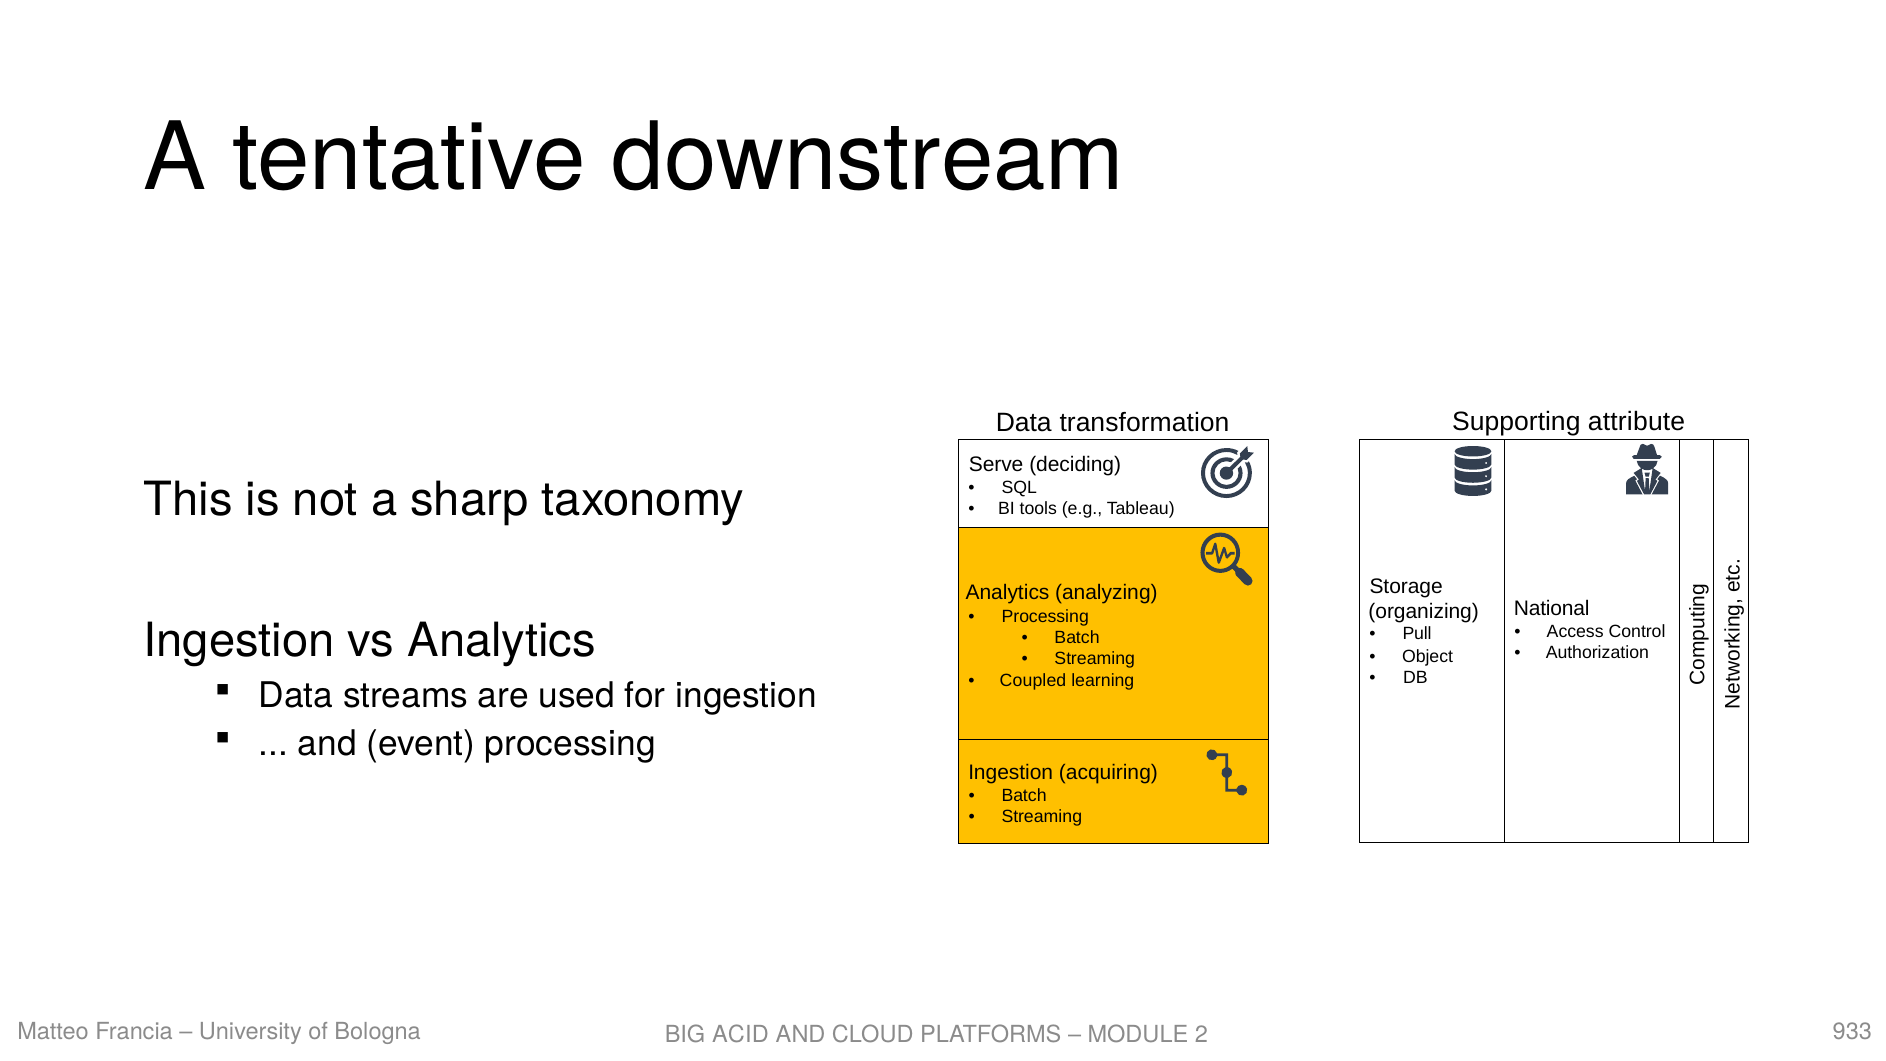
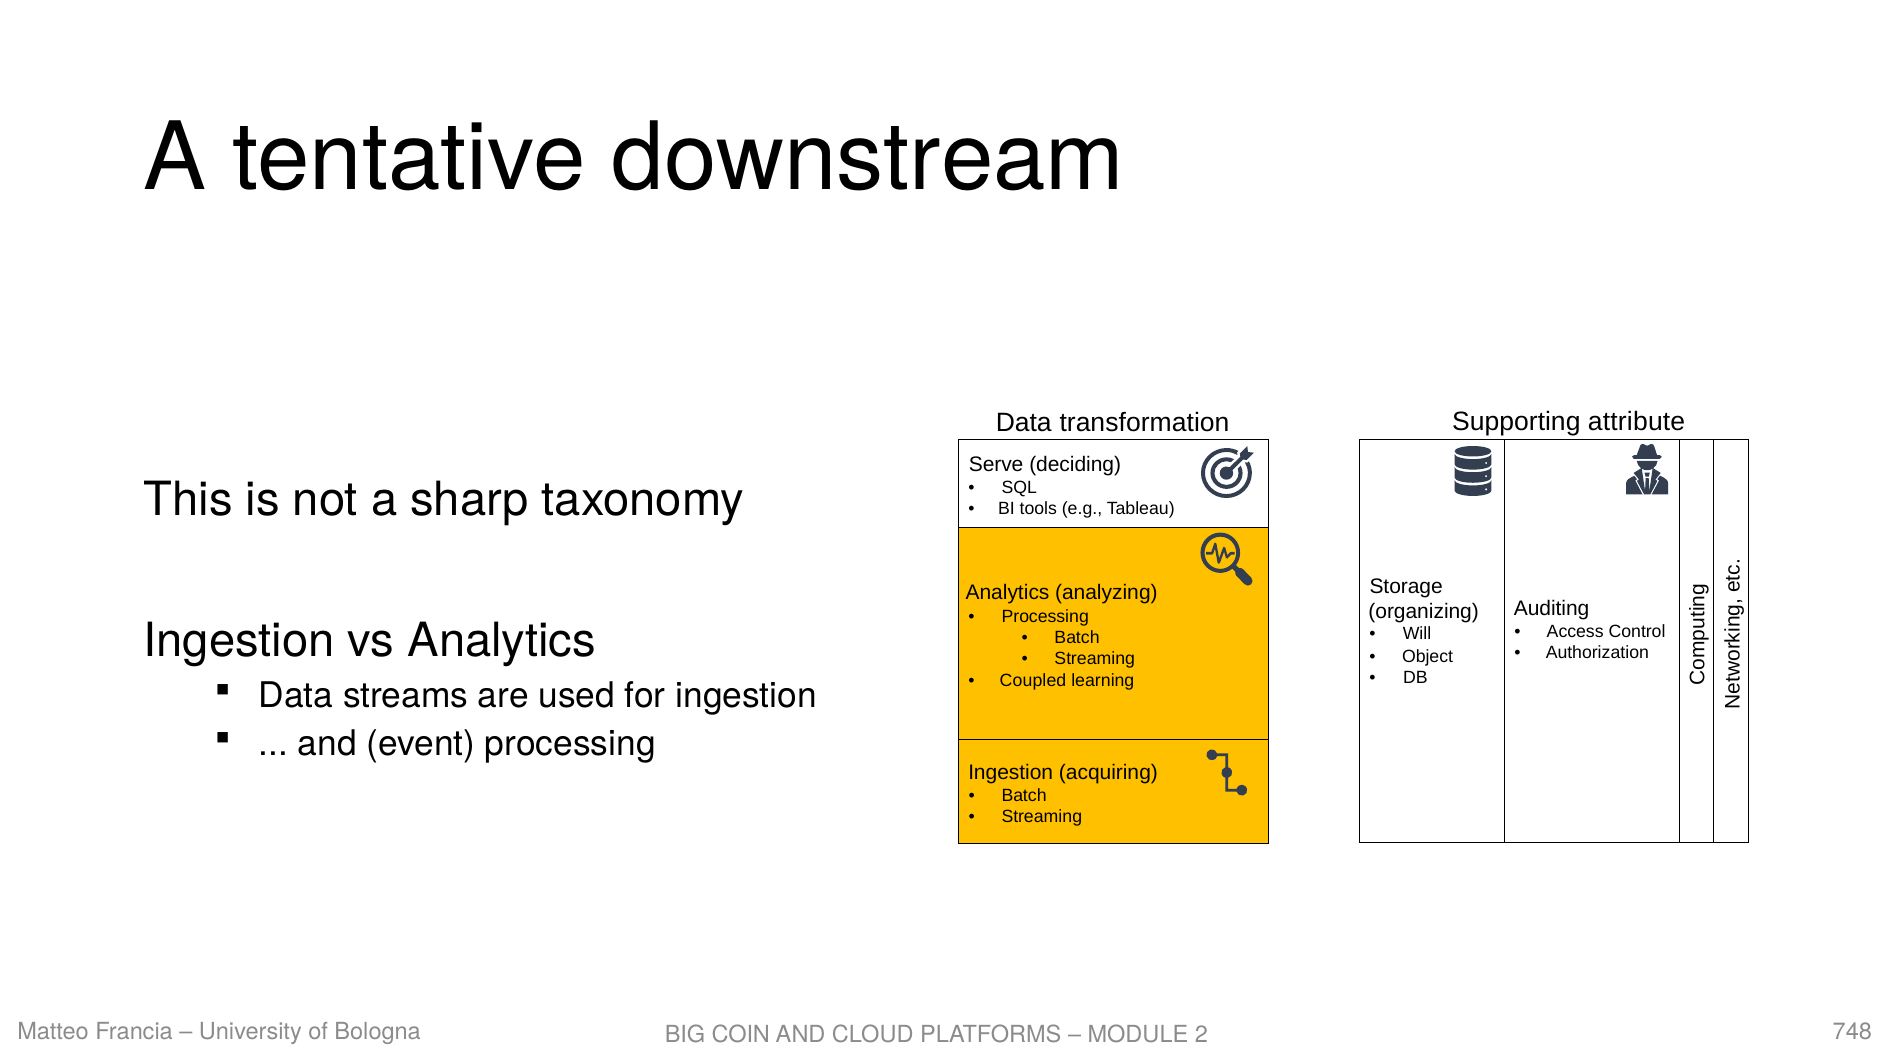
National: National -> Auditing (1552, 608)
Pull: Pull -> Will (1417, 634)
933: 933 -> 748 (1852, 1032)
ACID: ACID -> COIN (741, 1034)
